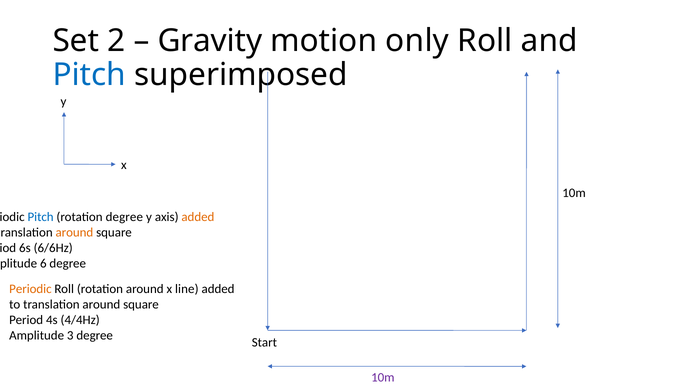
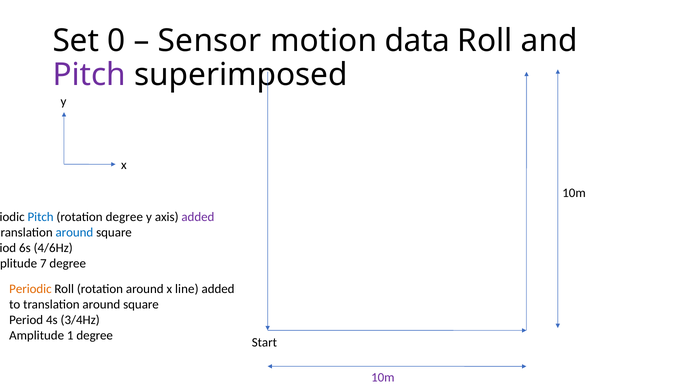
2: 2 -> 0 (116, 41)
Gravity: Gravity -> Sensor (210, 41)
only: only -> data (417, 41)
Pitch colour: blue -> purple (89, 75)
added colour: orange -> purple (198, 217)
around colour: orange -> blue (74, 232)
6/6Hz: 6/6Hz -> 4/6Hz (53, 248)
6: 6 -> 7 (43, 263)
4/4Hz: 4/4Hz -> 3/4Hz (80, 320)
3: 3 -> 1 (70, 335)
